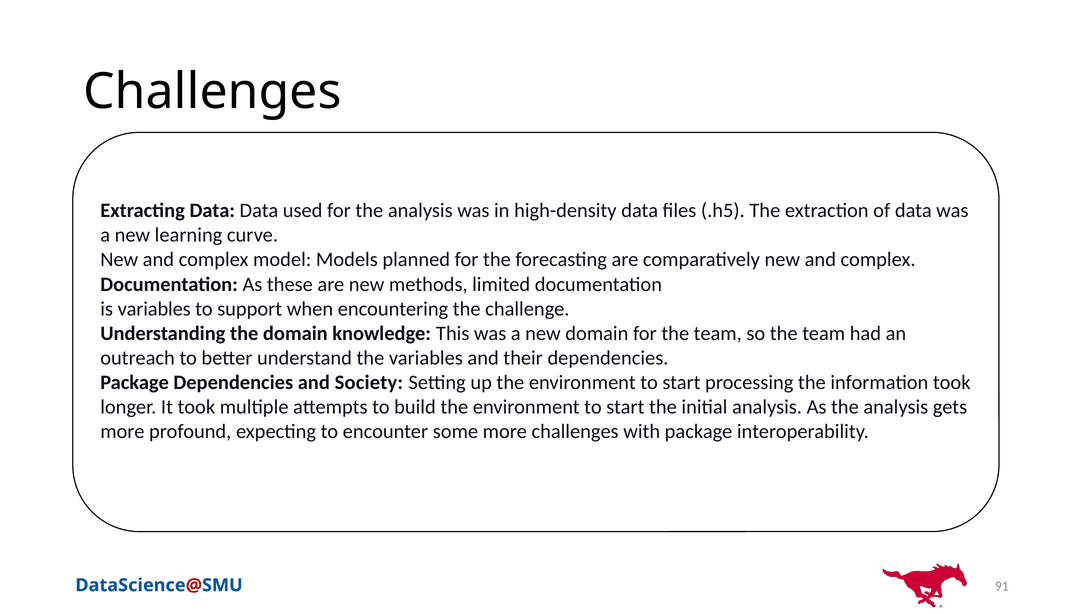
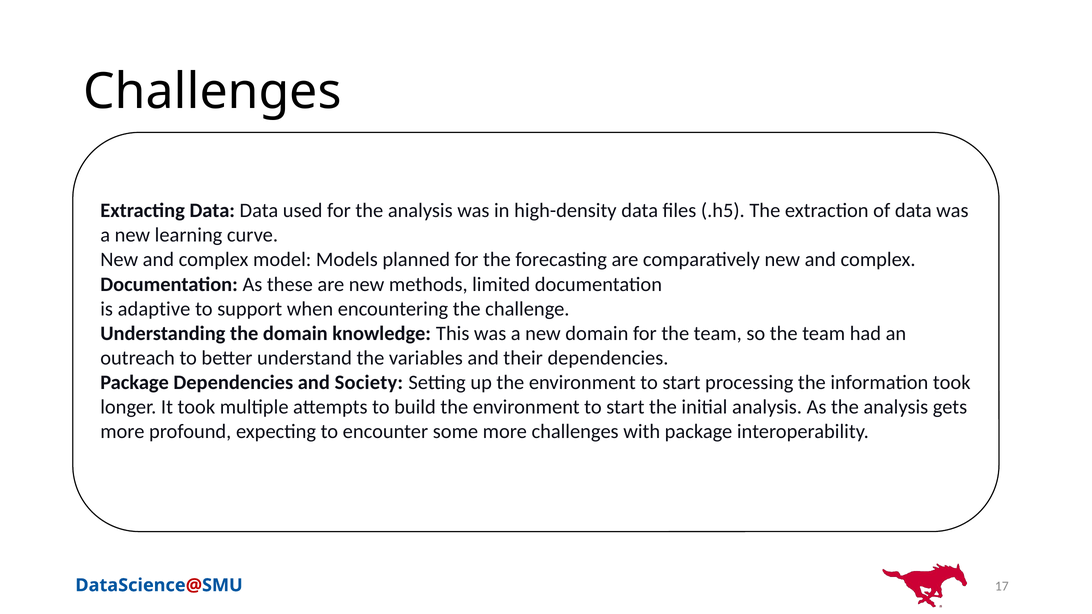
is variables: variables -> adaptive (154, 309)
91: 91 -> 17 (1002, 586)
